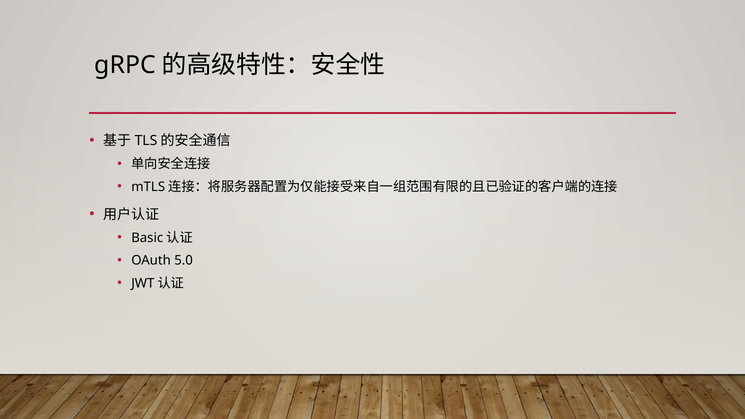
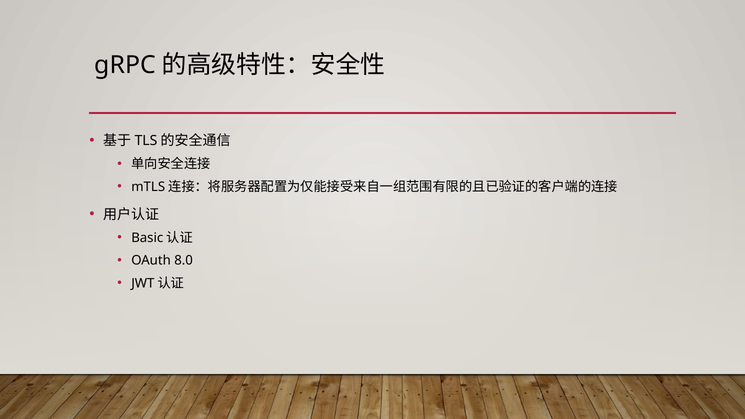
5.0: 5.0 -> 8.0 (184, 261)
